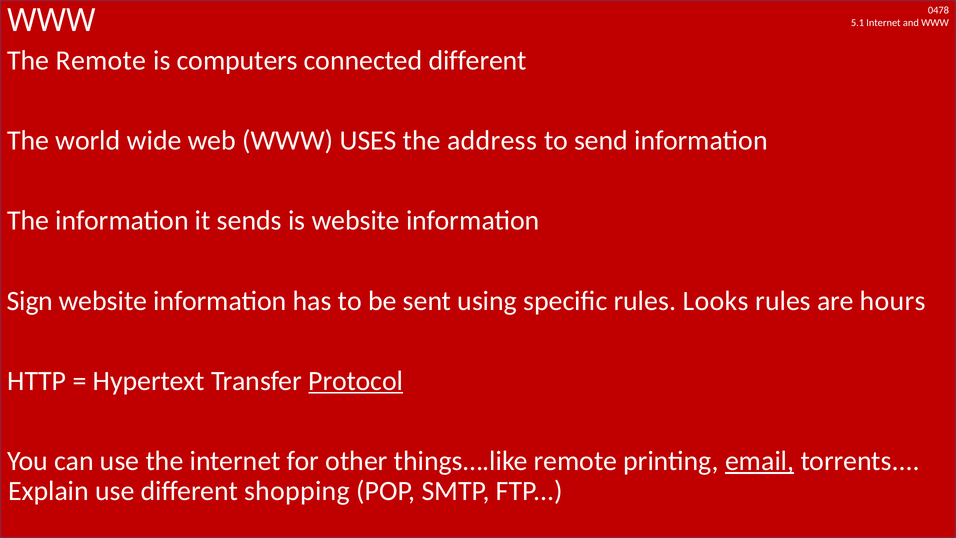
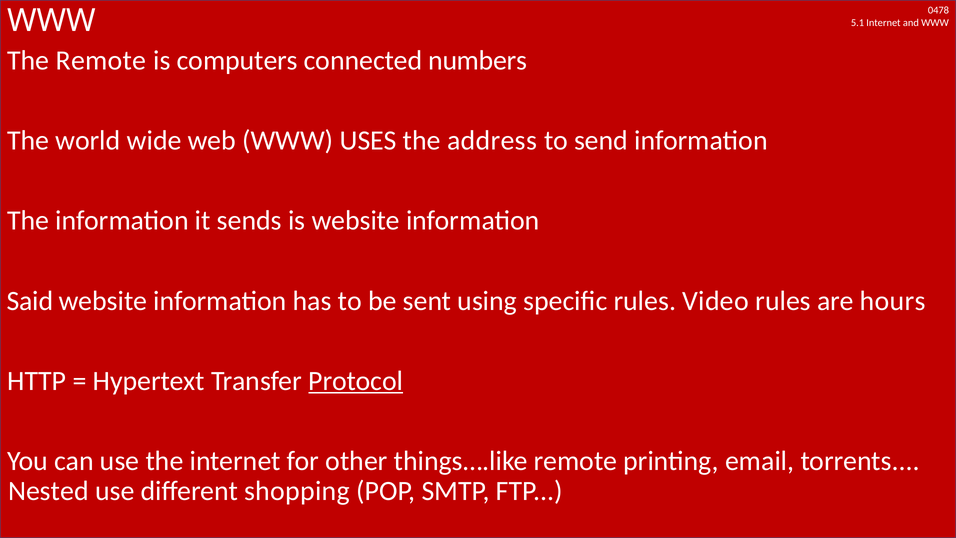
connected different: different -> numbers (478, 61)
Sign: Sign -> Said (30, 301)
Looks: Looks -> Video (716, 301)
email underline: present -> none (760, 461)
Explain: Explain -> Nested (48, 491)
